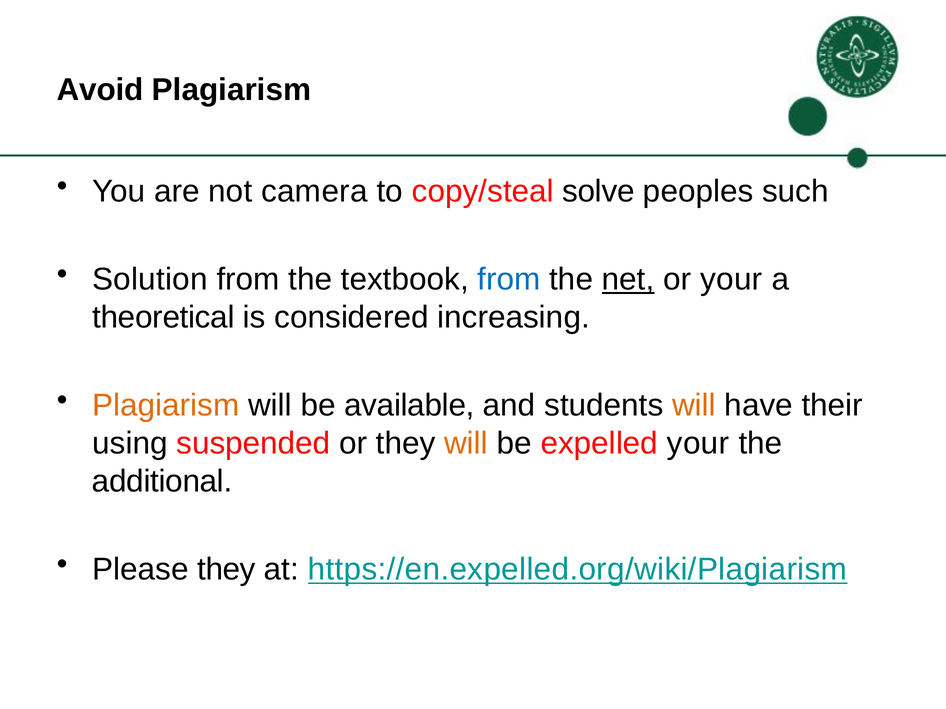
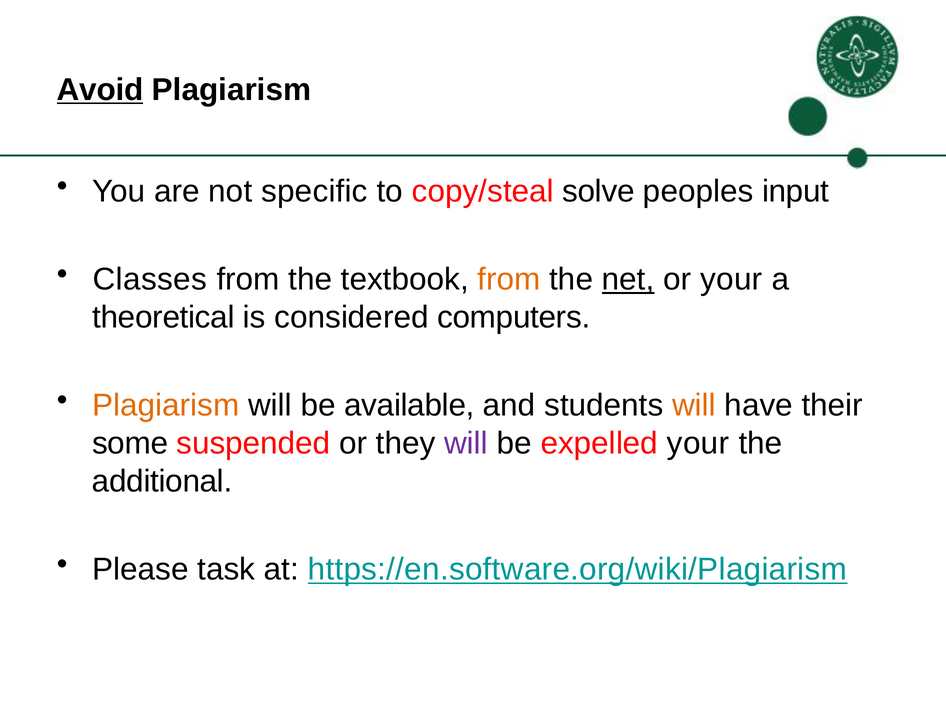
Avoid underline: none -> present (100, 90)
camera: camera -> specific (314, 191)
such: such -> input (796, 191)
Solution: Solution -> Classes (150, 280)
from colour: blue -> orange (509, 280)
increasing: increasing -> computers (514, 318)
using: using -> some (130, 444)
will colour: orange -> purple (466, 444)
Please they: they -> task (226, 570)
https://en.expelled.org/wiki/Plagiarism: https://en.expelled.org/wiki/Plagiarism -> https://en.software.org/wiki/Plagiarism (577, 570)
